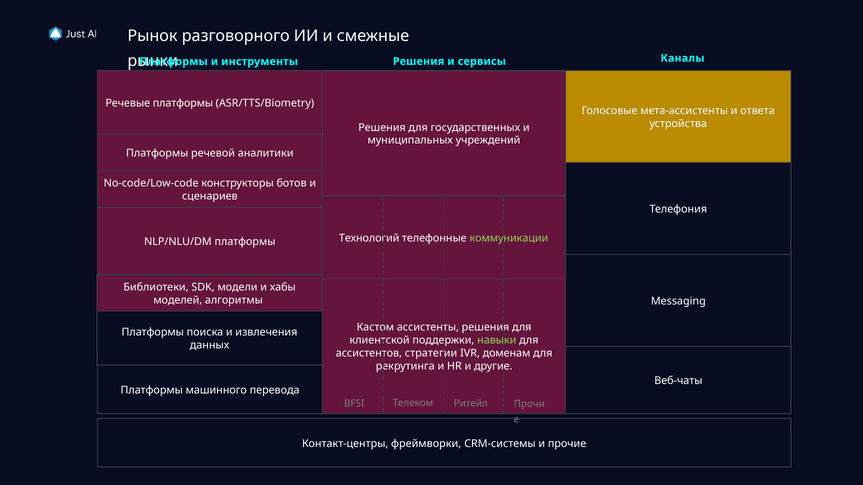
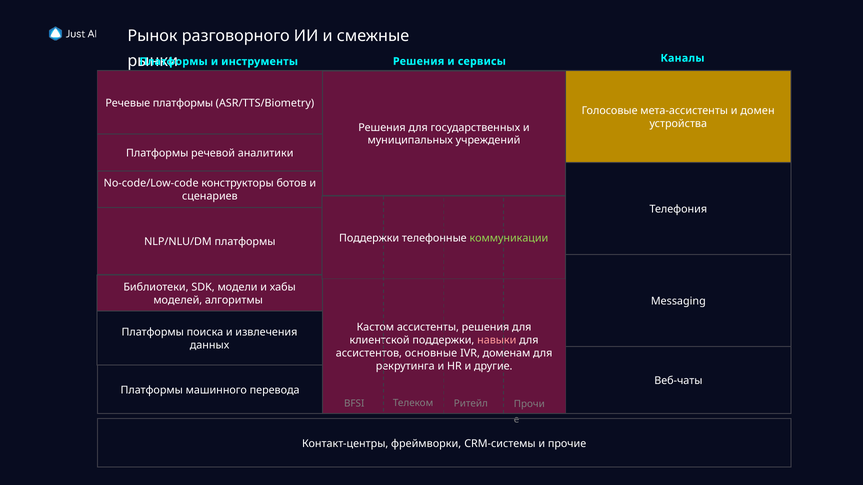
ответа: ответа -> домен (758, 111)
Технологий: Технологий -> Поддержки (369, 238)
навыки colour: light green -> pink (497, 341)
стратегии: стратегии -> основные (431, 354)
